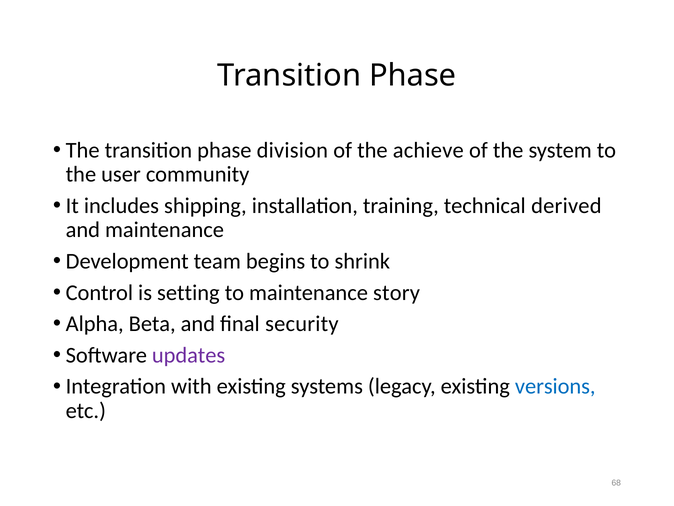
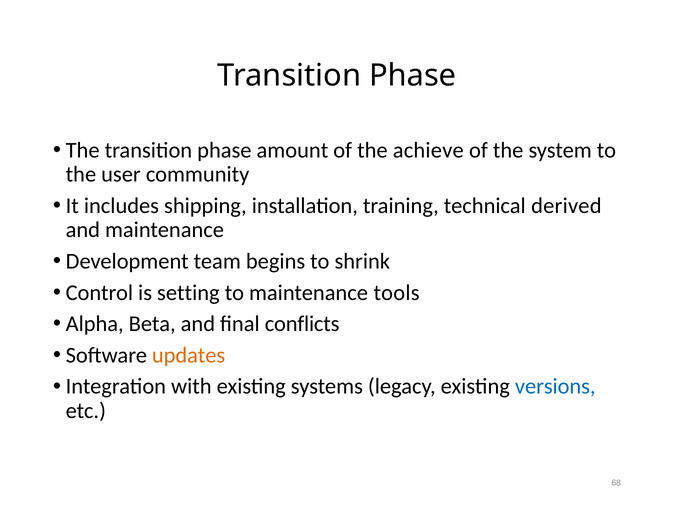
division: division -> amount (292, 150)
story: story -> tools (397, 292)
security: security -> conflicts (302, 324)
updates colour: purple -> orange (189, 355)
